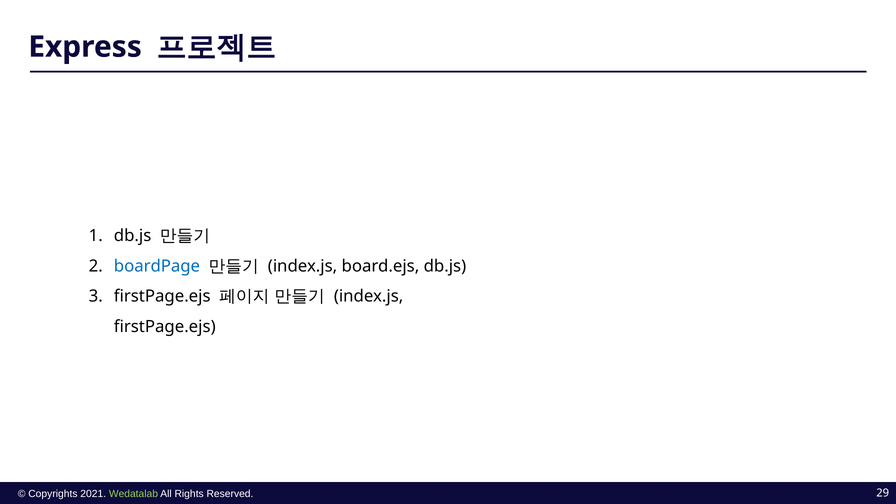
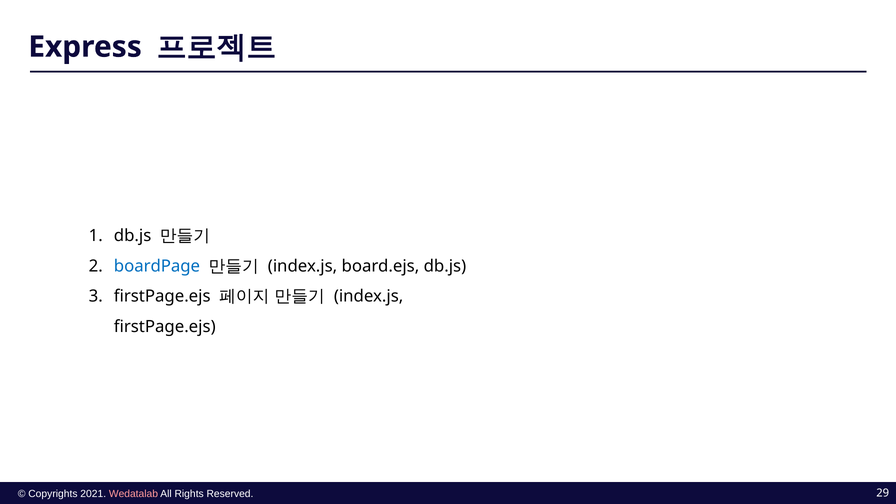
Wedatalab colour: light green -> pink (133, 494)
